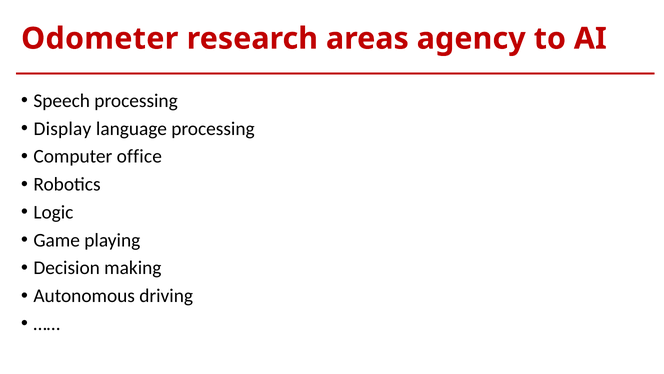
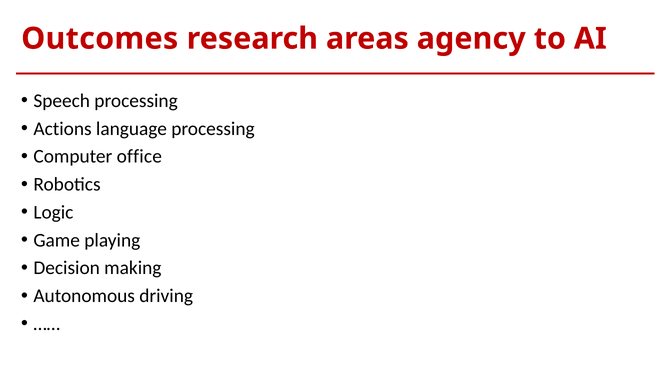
Odometer: Odometer -> Outcomes (100, 39)
Display: Display -> Actions (63, 129)
